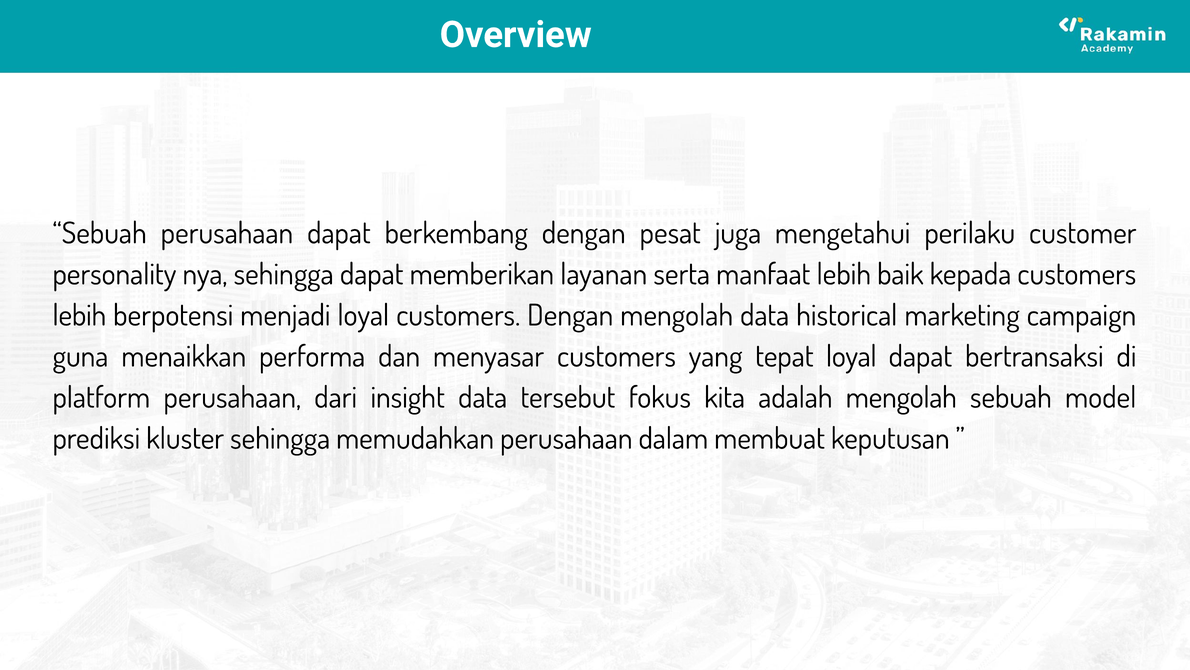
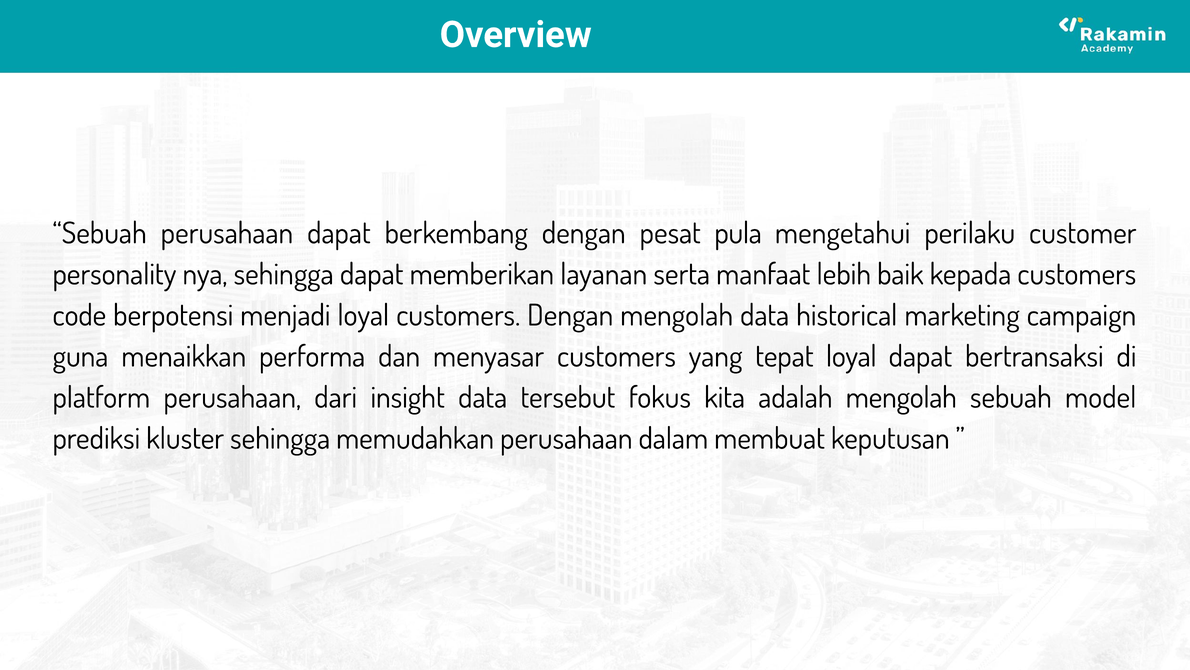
juga: juga -> pula (738, 233)
lebih: lebih -> code (79, 315)
